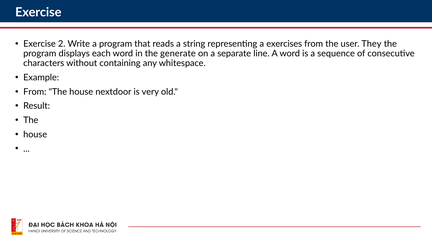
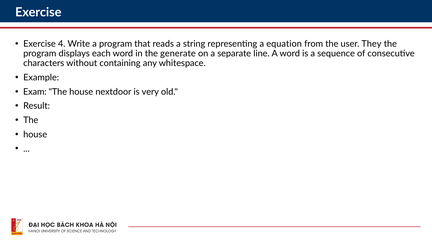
2: 2 -> 4 (62, 44)
exercises: exercises -> equation (284, 44)
From: From -> Exam (35, 92)
